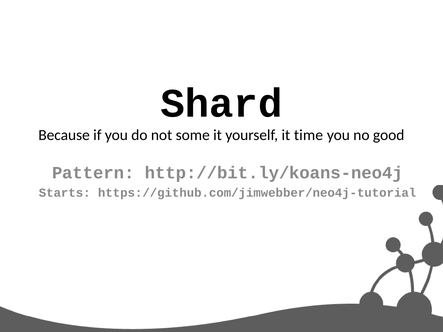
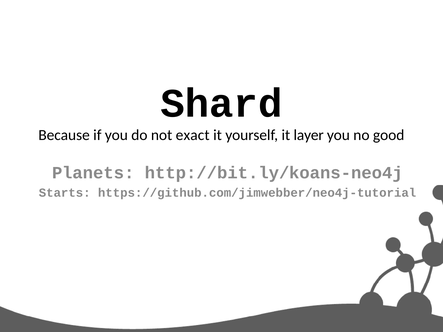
some: some -> exact (193, 135)
time: time -> layer (309, 135)
Pattern: Pattern -> Planets (93, 173)
